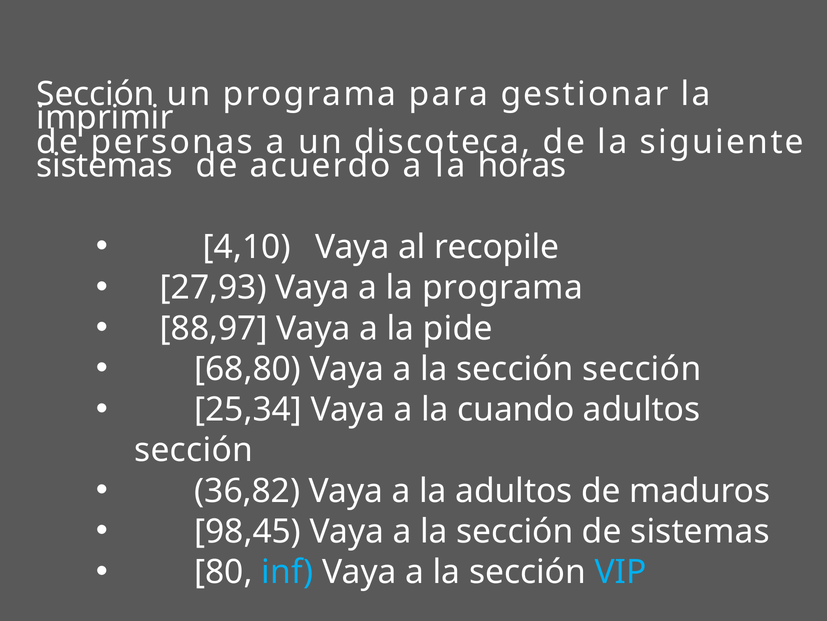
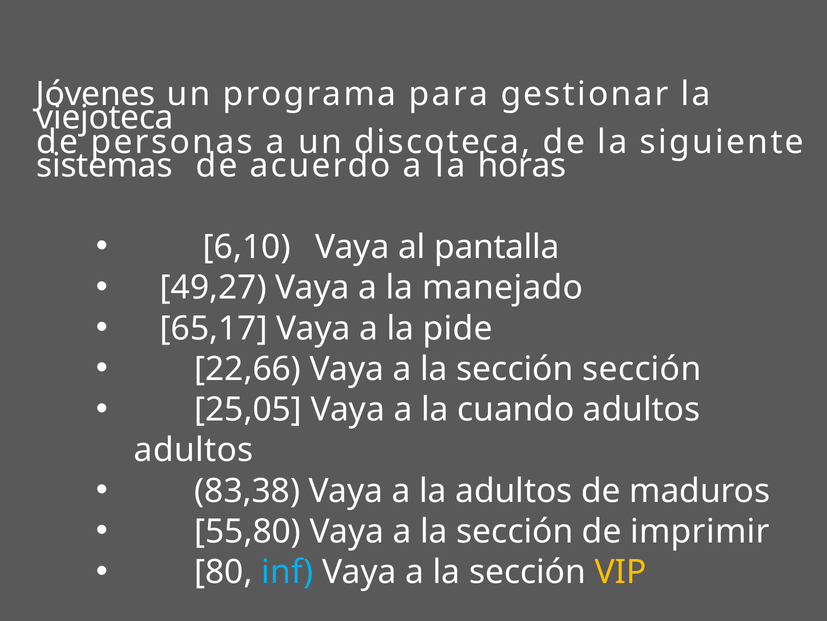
Sección: Sección -> Jóvenes (96, 94)
imprimir: imprimir -> viejoteca (105, 118)
4,10: 4,10 -> 6,10 (247, 247)
recopile: recopile -> pantalla (497, 247)
27,93: 27,93 -> 49,27 (213, 288)
la programa: programa -> manejado (503, 288)
88,97: 88,97 -> 65,17 (214, 328)
68,80: 68,80 -> 22,66 (248, 369)
25,34: 25,34 -> 25,05 (248, 409)
sección: sección -> adultos (194, 450)
36,82: 36,82 -> 83,38 (247, 490)
98,45: 98,45 -> 55,80 (248, 531)
de sistemas: sistemas -> imprimir (700, 531)
VIP colour: light blue -> yellow (621, 572)
